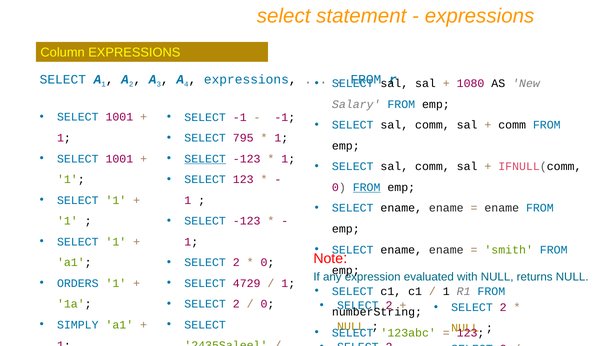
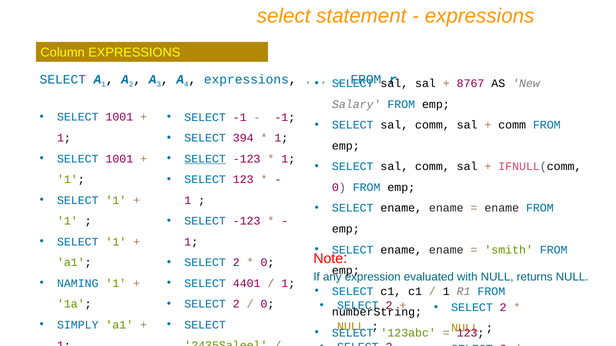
1080: 1080 -> 8767 (471, 84)
795: 795 -> 394 (243, 138)
FROM underline: present -> none (367, 188)
ORDERS: ORDERS -> NAMING (78, 284)
4729: 4729 -> 4401 (247, 284)
